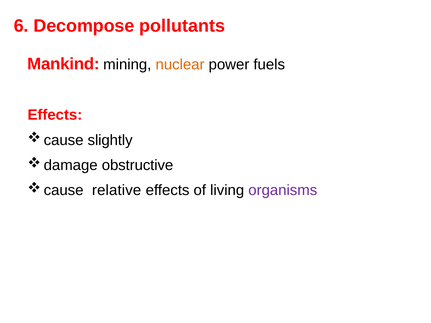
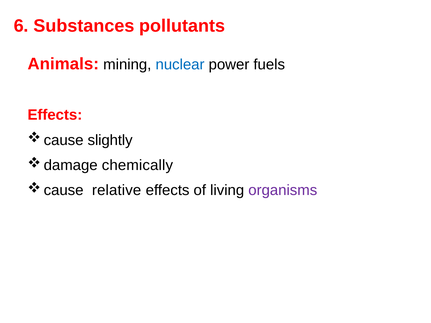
Decompose: Decompose -> Substances (84, 26)
Mankind: Mankind -> Animals (63, 64)
nuclear colour: orange -> blue (180, 65)
obstructive: obstructive -> chemically (137, 165)
